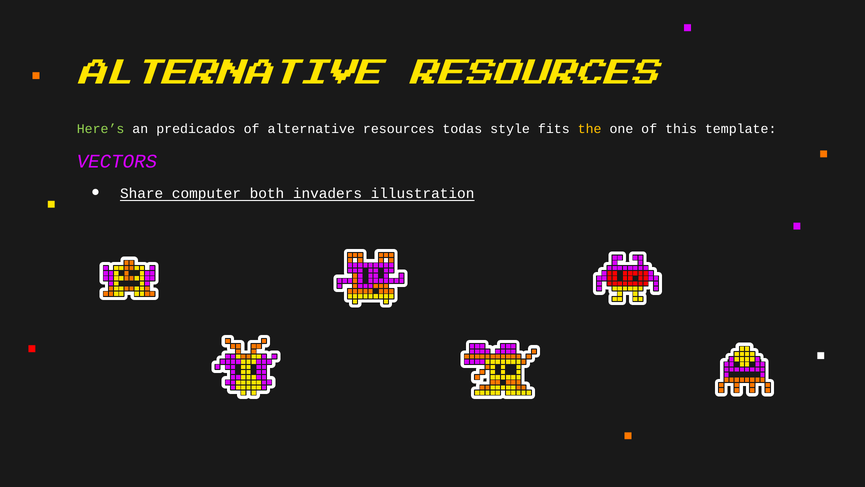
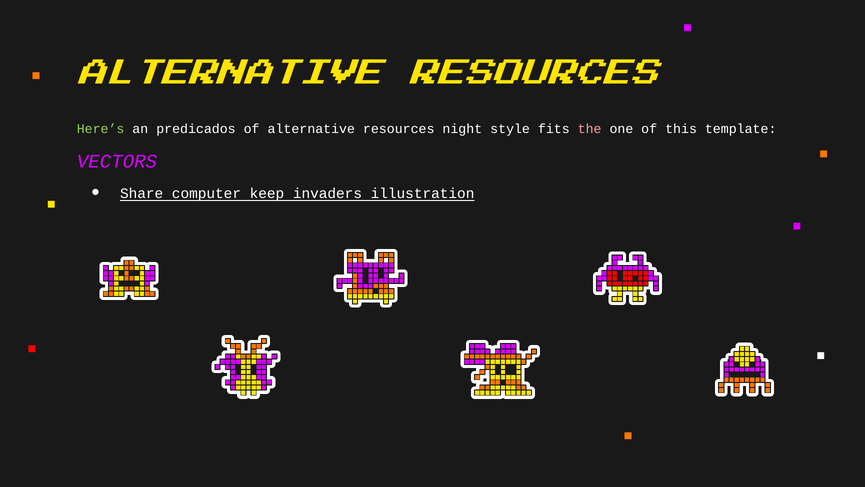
todas: todas -> night (462, 129)
the colour: yellow -> pink (590, 129)
both: both -> keep (267, 193)
